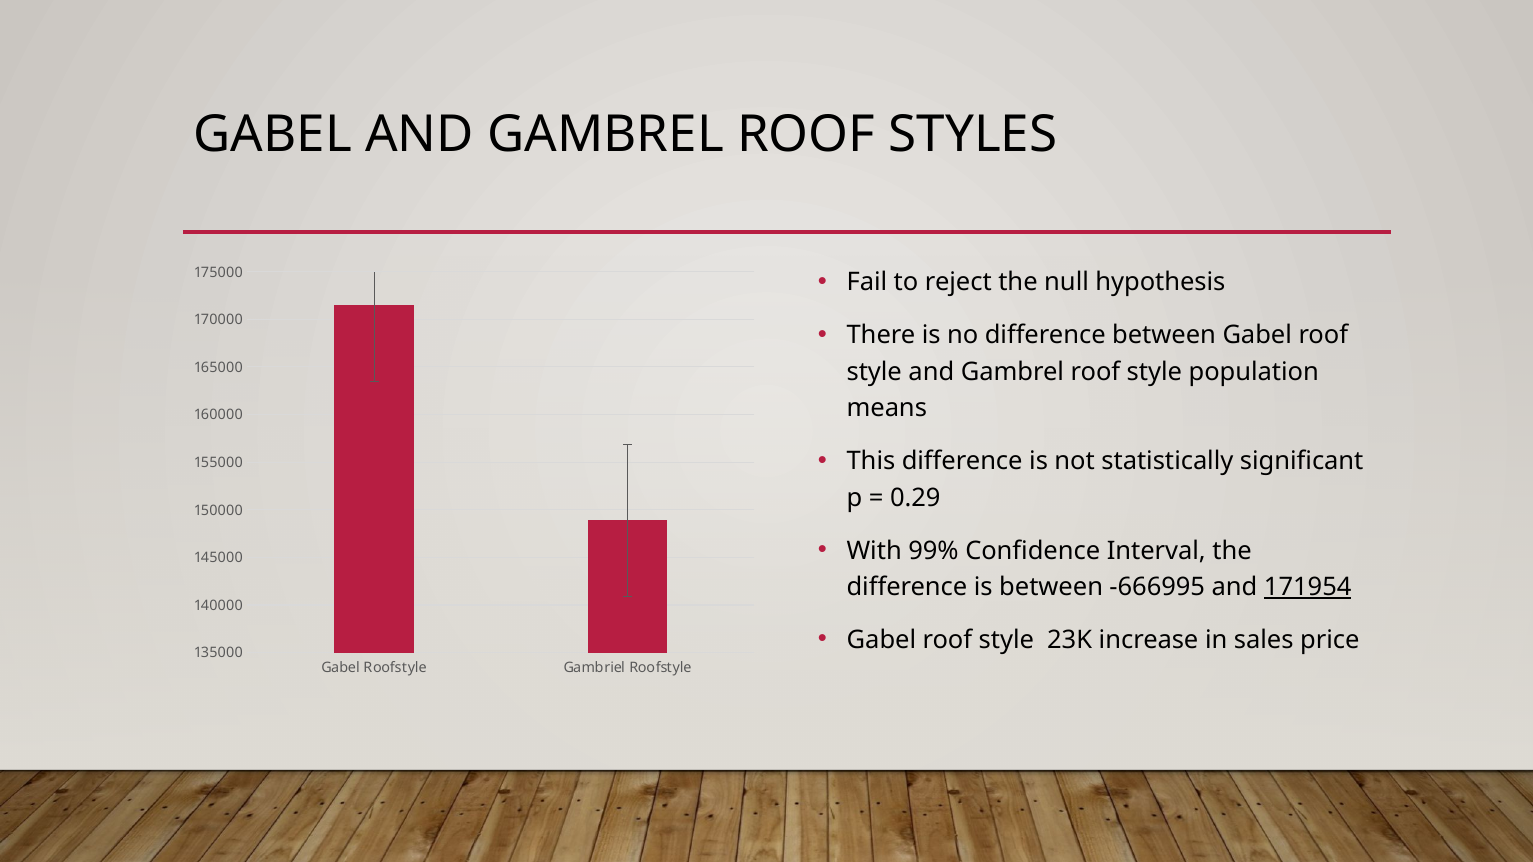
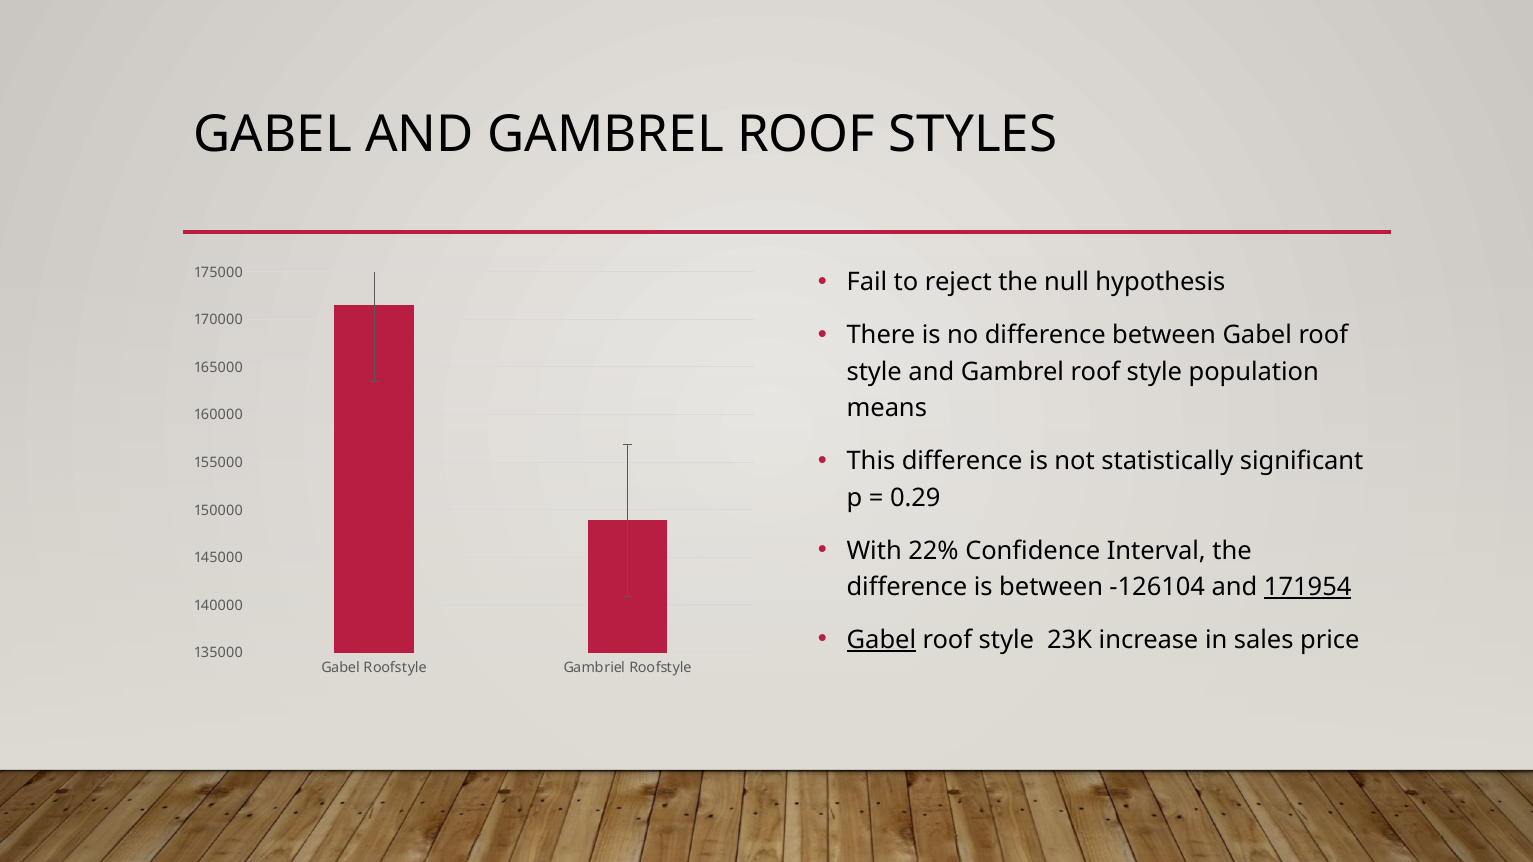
99%: 99% -> 22% (933, 551)
-666995: -666995 -> -126104 (1157, 587)
Gabel underline: none -> present (881, 640)
